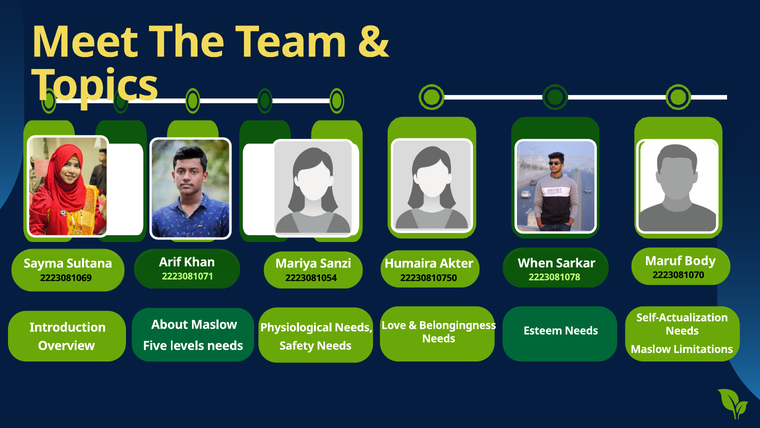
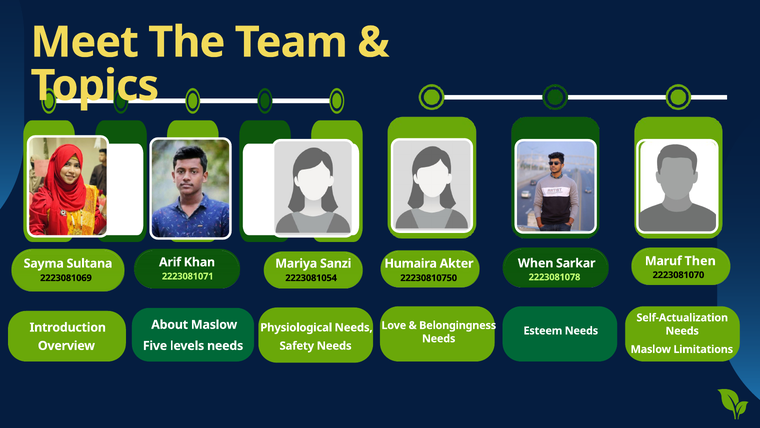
Body: Body -> Then (700, 261)
